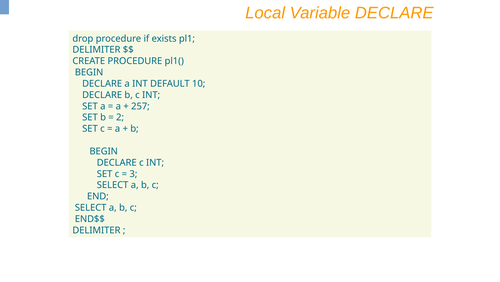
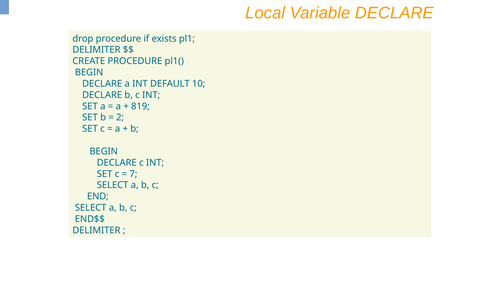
257: 257 -> 819 (140, 106)
3: 3 -> 7 (133, 173)
